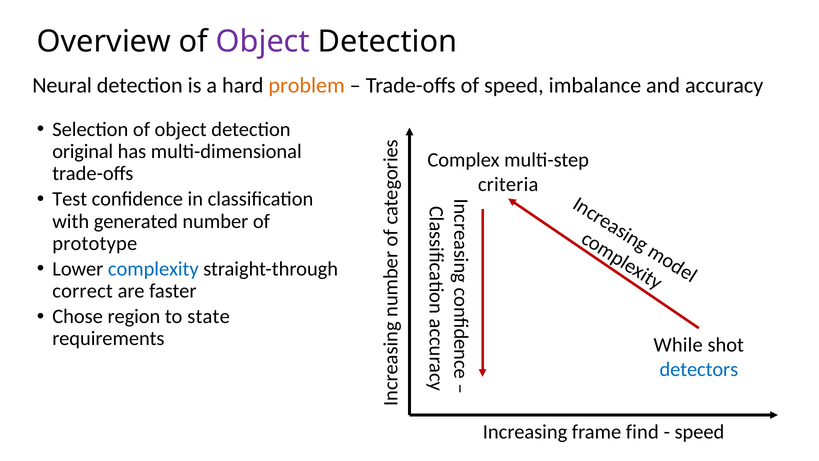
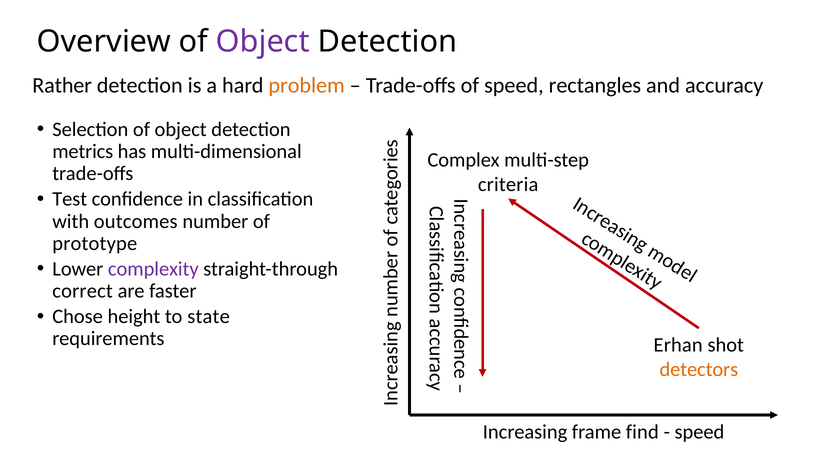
Neural: Neural -> Rather (62, 85)
imbalance: imbalance -> rectangles (595, 85)
original: original -> metrics (83, 151)
generated: generated -> outcomes (136, 221)
complexity colour: blue -> purple (153, 269)
region: region -> height (134, 316)
While: While -> Erhan (678, 345)
detectors colour: blue -> orange (699, 369)
